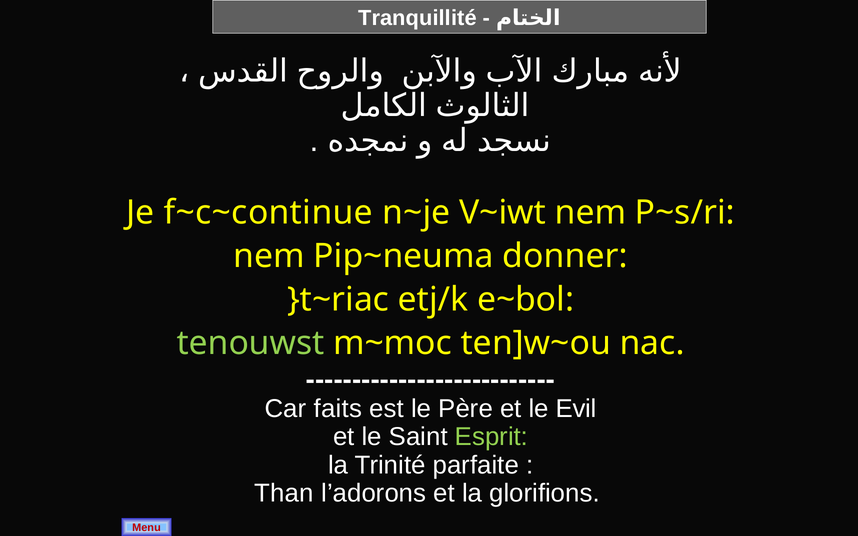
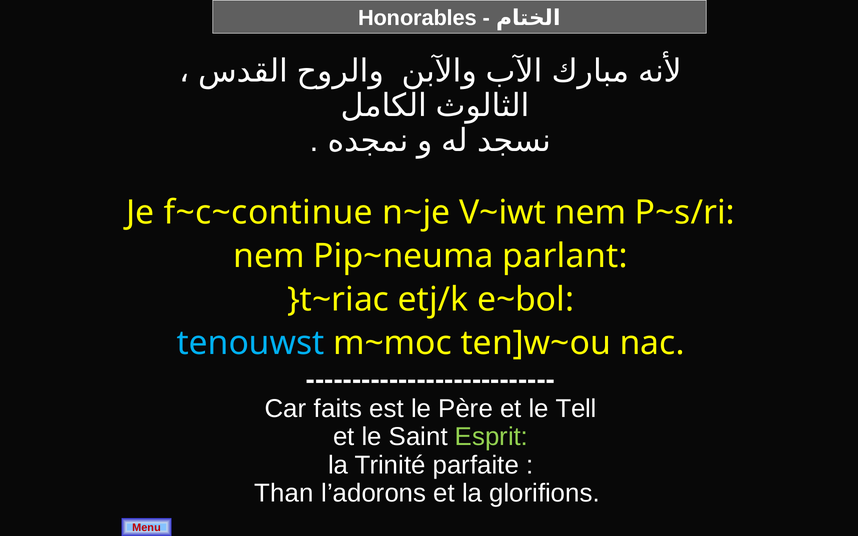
Tranquillité: Tranquillité -> Honorables (418, 18)
donner: donner -> parlant (565, 256)
tenouwst colour: light green -> light blue (251, 343)
Evil: Evil -> Tell (576, 409)
